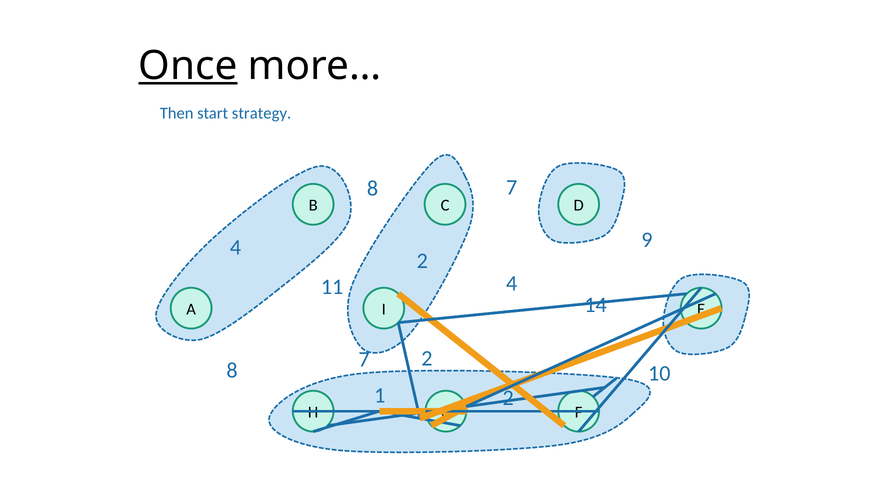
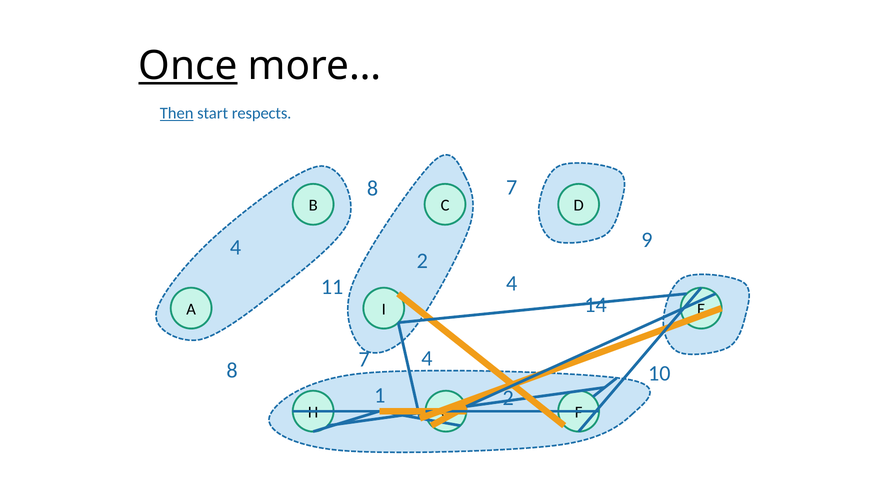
Then underline: none -> present (177, 113)
strategy: strategy -> respects (262, 113)
7 2: 2 -> 4 (427, 358)
